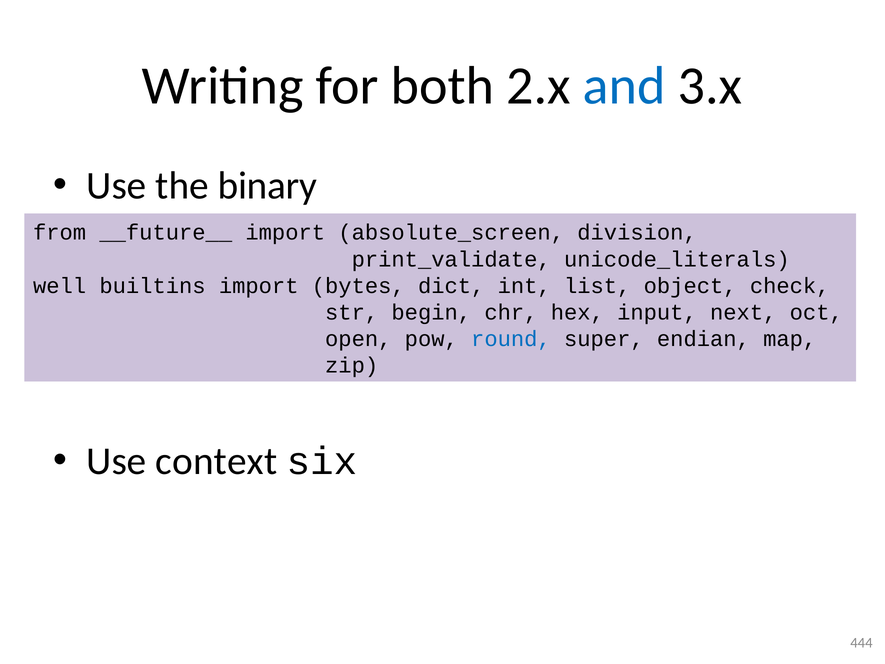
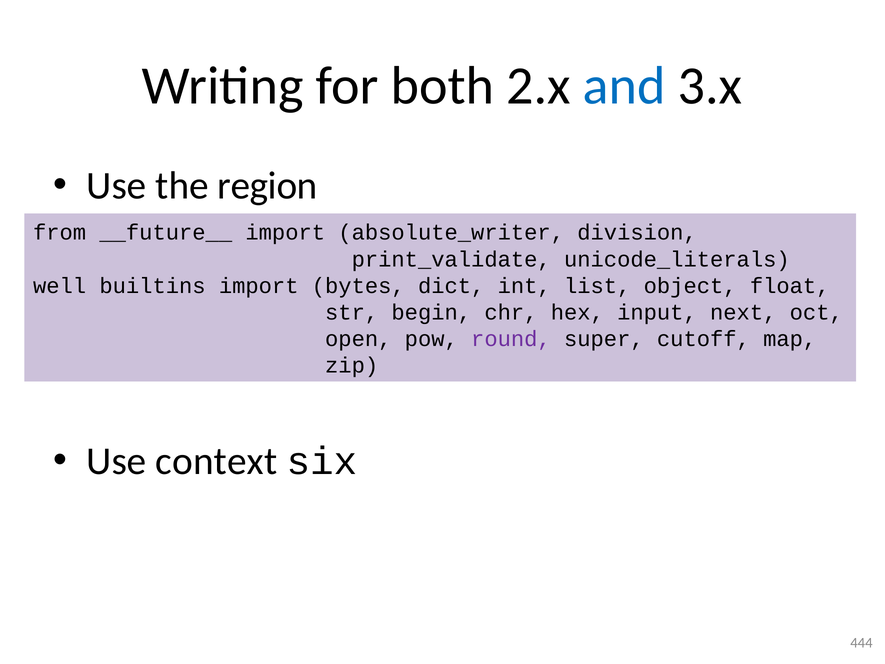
binary: binary -> region (267, 186)
absolute_screen: absolute_screen -> absolute_writer (451, 233)
check: check -> float (790, 286)
round colour: blue -> purple (511, 339)
endian: endian -> cutoff (703, 339)
